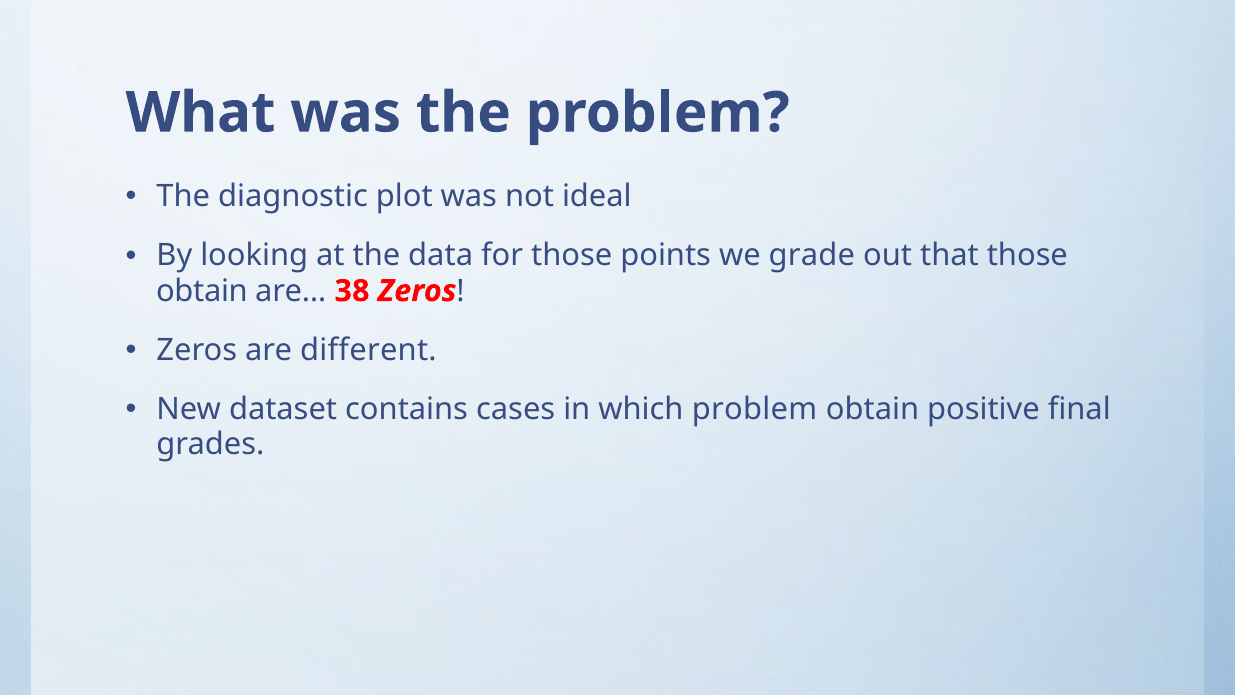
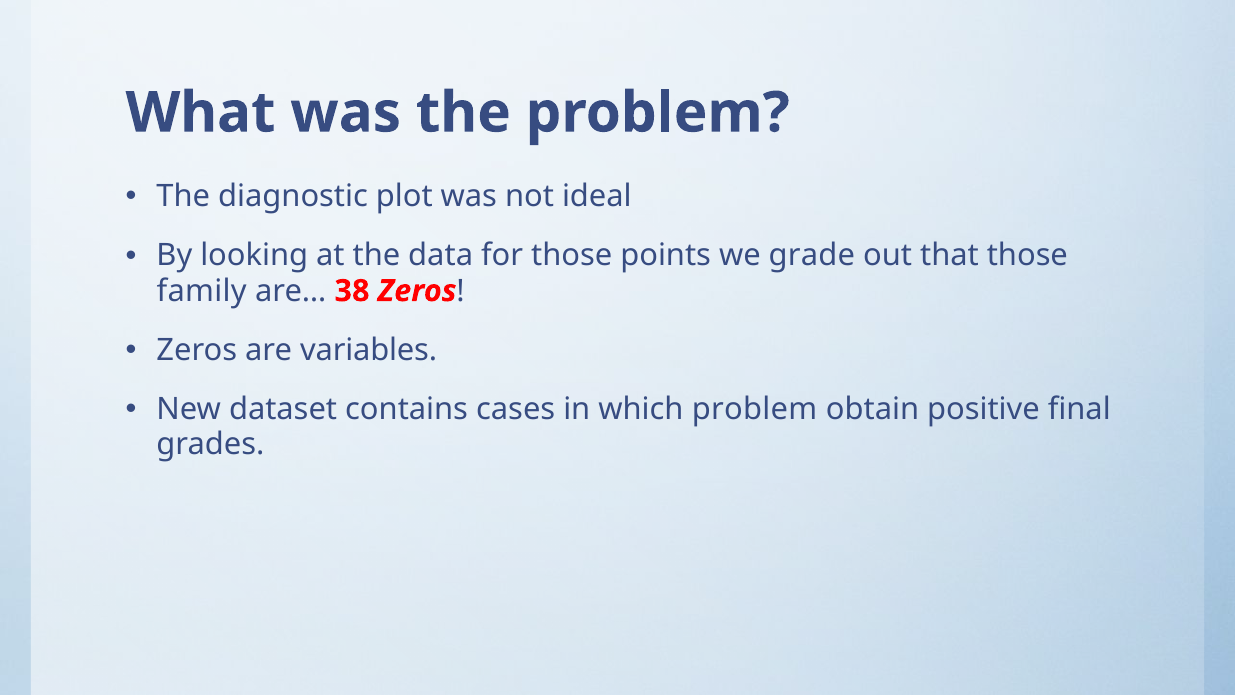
obtain: obtain -> family (202, 291)
different: different -> variables (369, 350)
